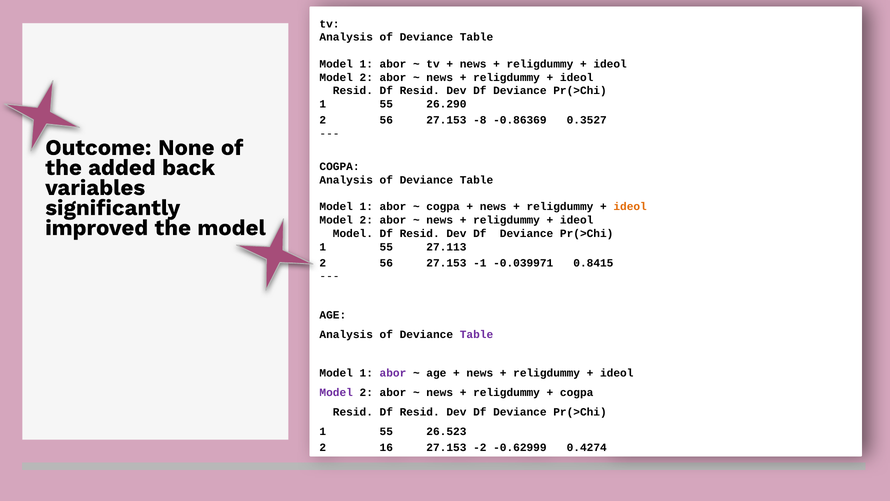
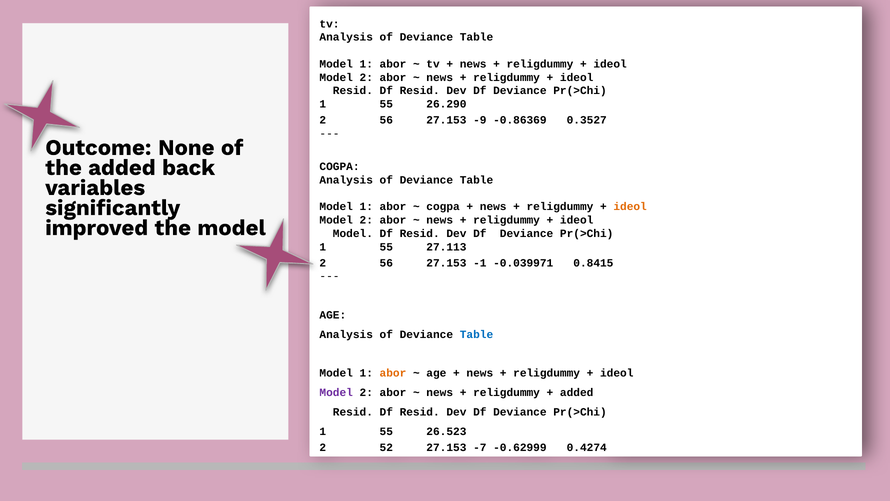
-8: -8 -> -9 (480, 120)
Table colour: purple -> blue (476, 334)
abor colour: purple -> orange (393, 373)
cogpa: cogpa -> added (577, 392)
16: 16 -> 52 (386, 447)
-2: -2 -> -7 (480, 447)
